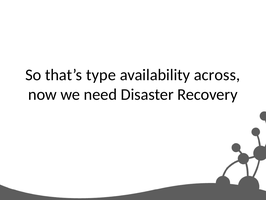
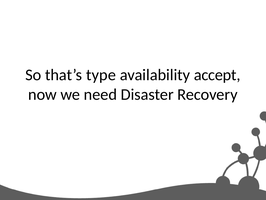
across: across -> accept (217, 75)
